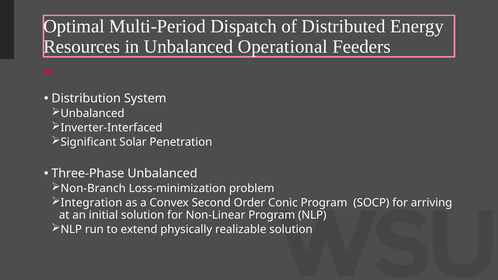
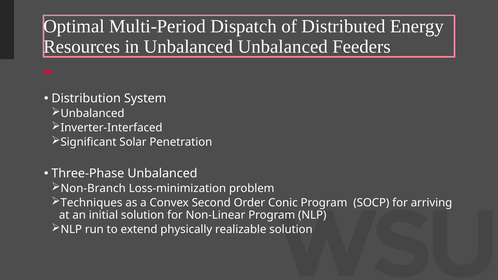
Unbalanced Operational: Operational -> Unbalanced (283, 47)
Integration: Integration -> Techniques (91, 203)
